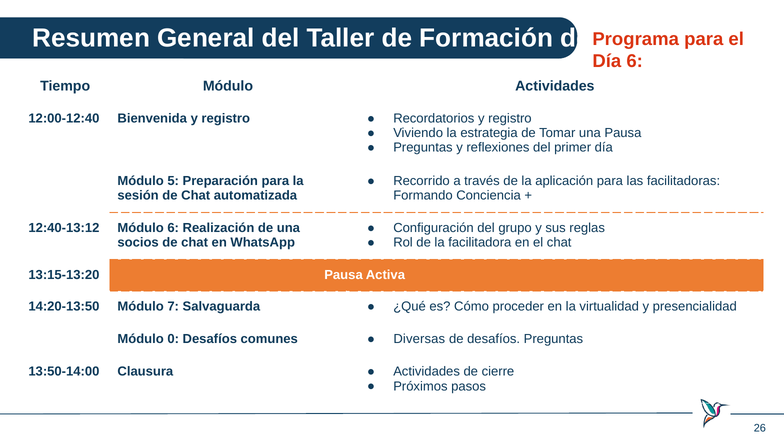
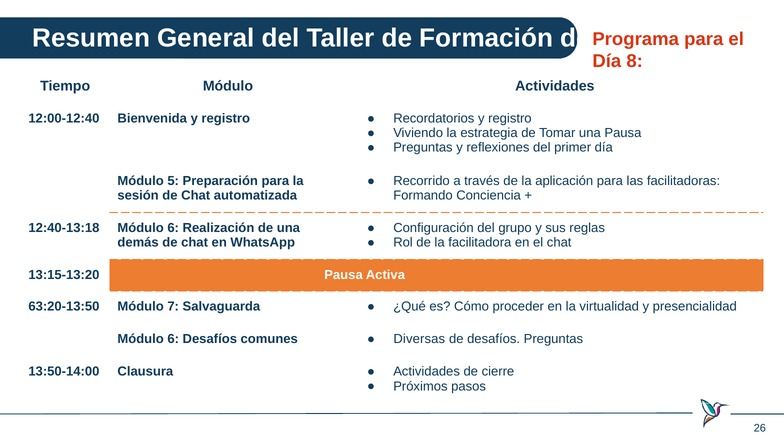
Día 6: 6 -> 8 (635, 61)
12:40-13:12: 12:40-13:12 -> 12:40-13:18 (64, 228)
socios: socios -> demás (138, 243)
14:20-13:50: 14:20-13:50 -> 63:20-13:50 (64, 306)
0: 0 -> 6 (173, 339)
